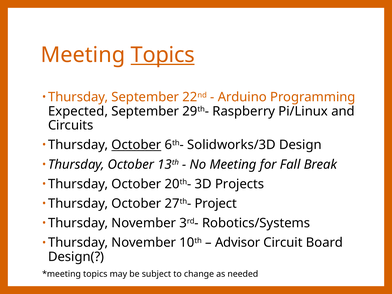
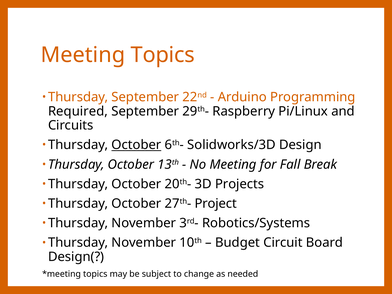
Topics underline: present -> none (163, 55)
Expected: Expected -> Required (78, 111)
Advisor: Advisor -> Budget (238, 243)
